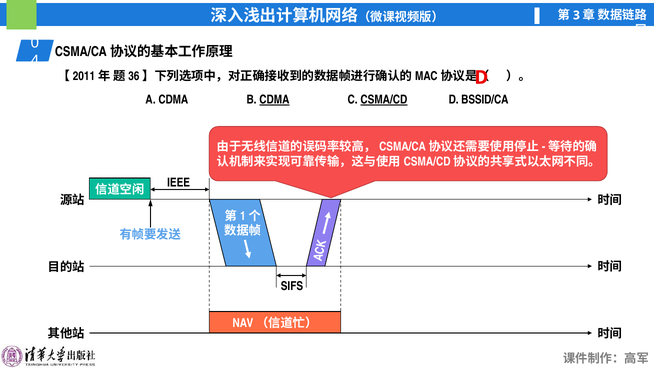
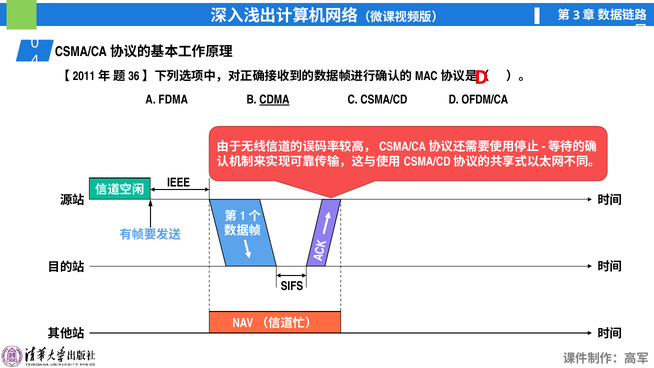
A CDMA: CDMA -> FDMA (173, 100)
CSMA/CD underline: present -> none (384, 100)
BSSID/CA: BSSID/CA -> OFDM/CA (485, 100)
